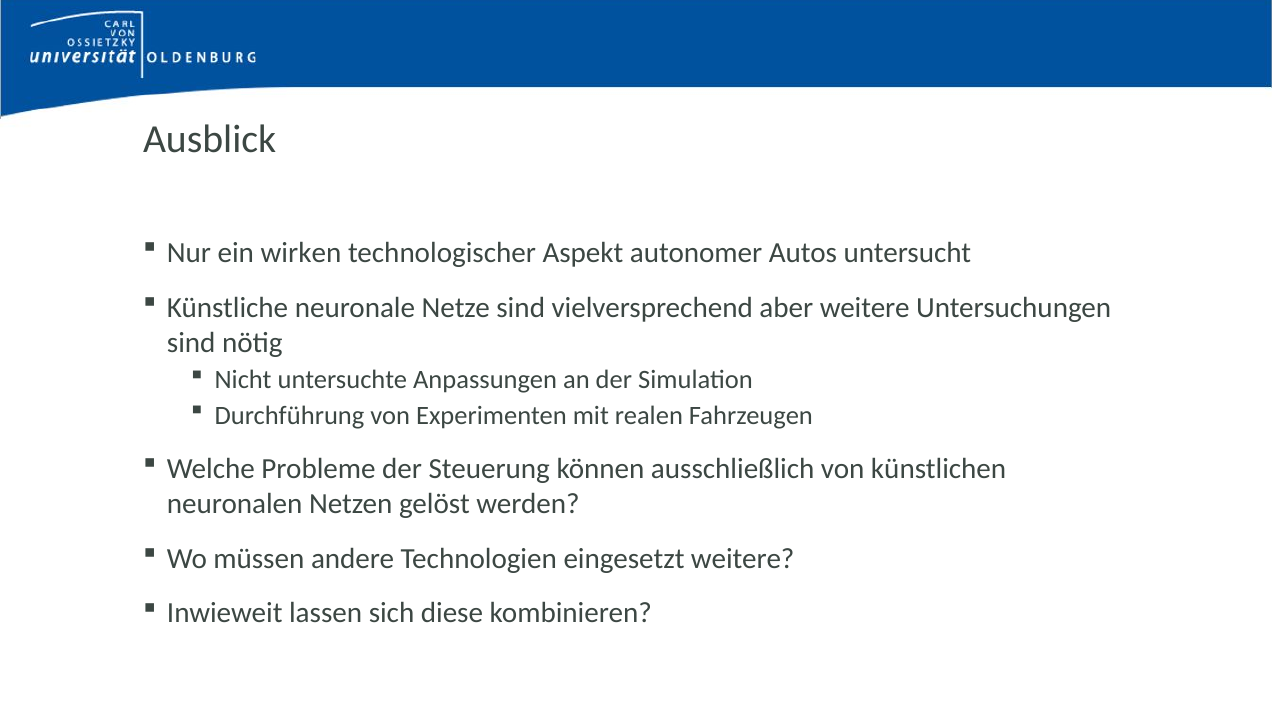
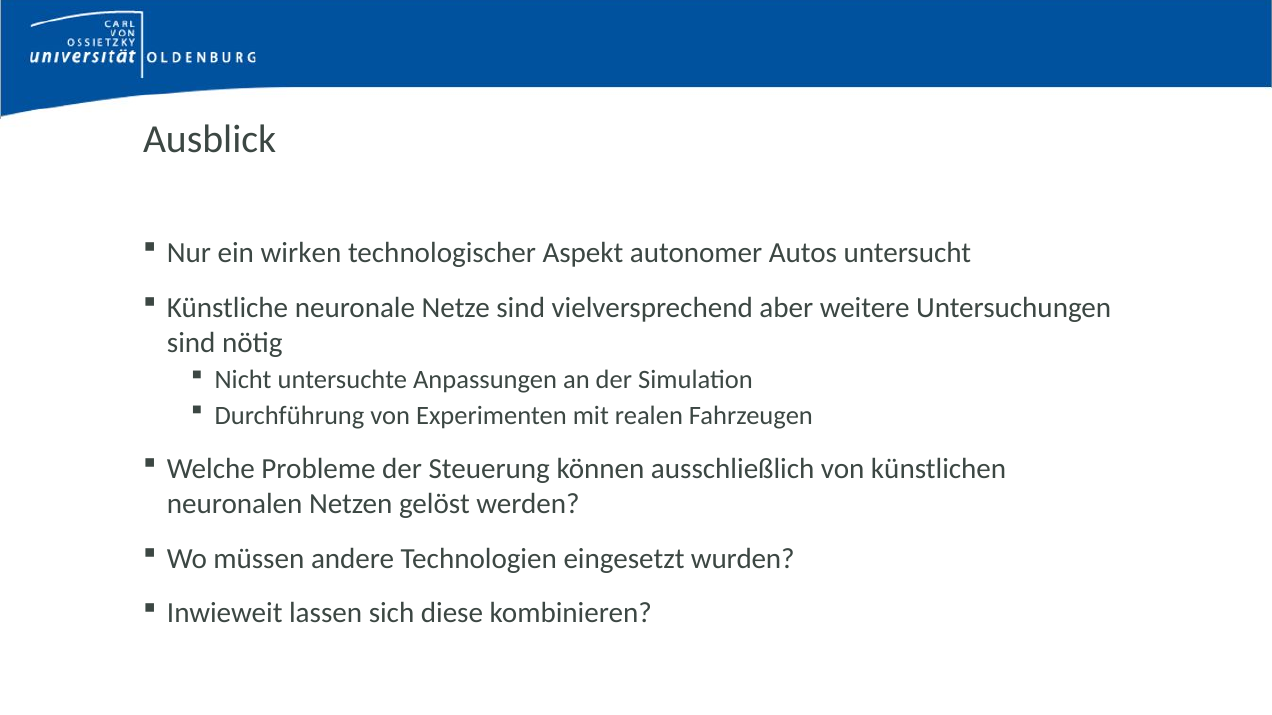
eingesetzt weitere: weitere -> wurden (743, 559)
